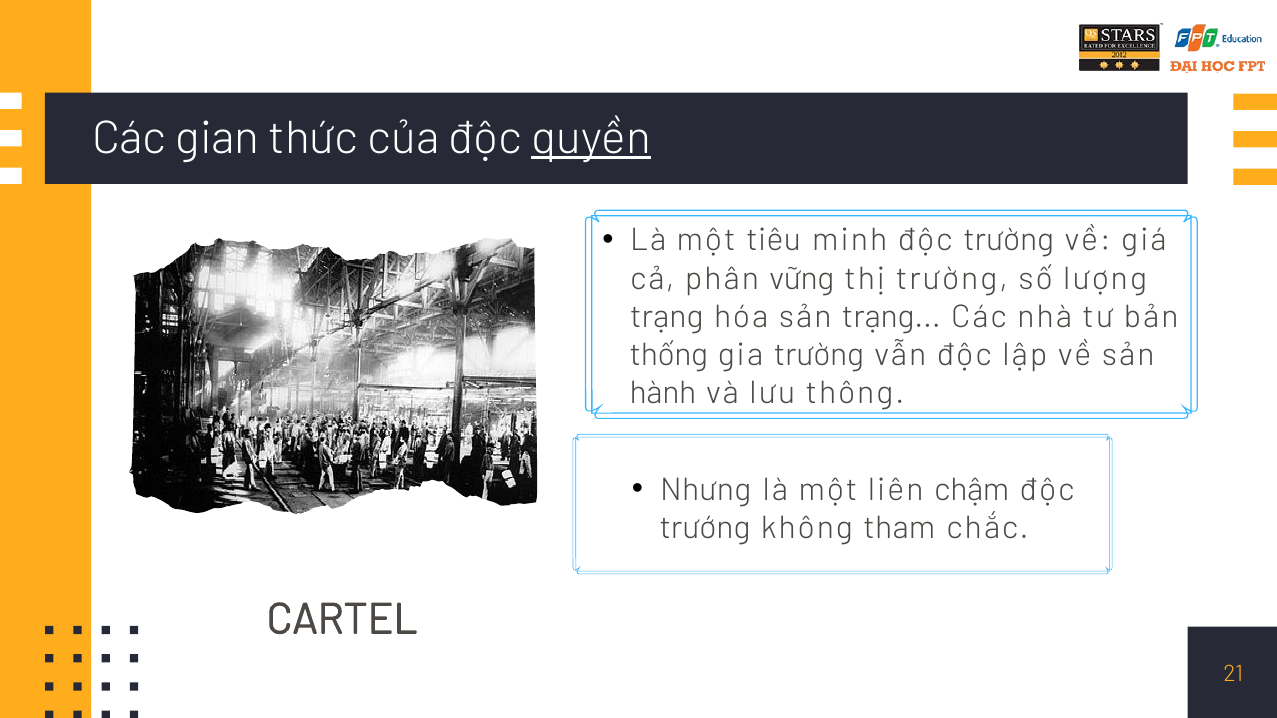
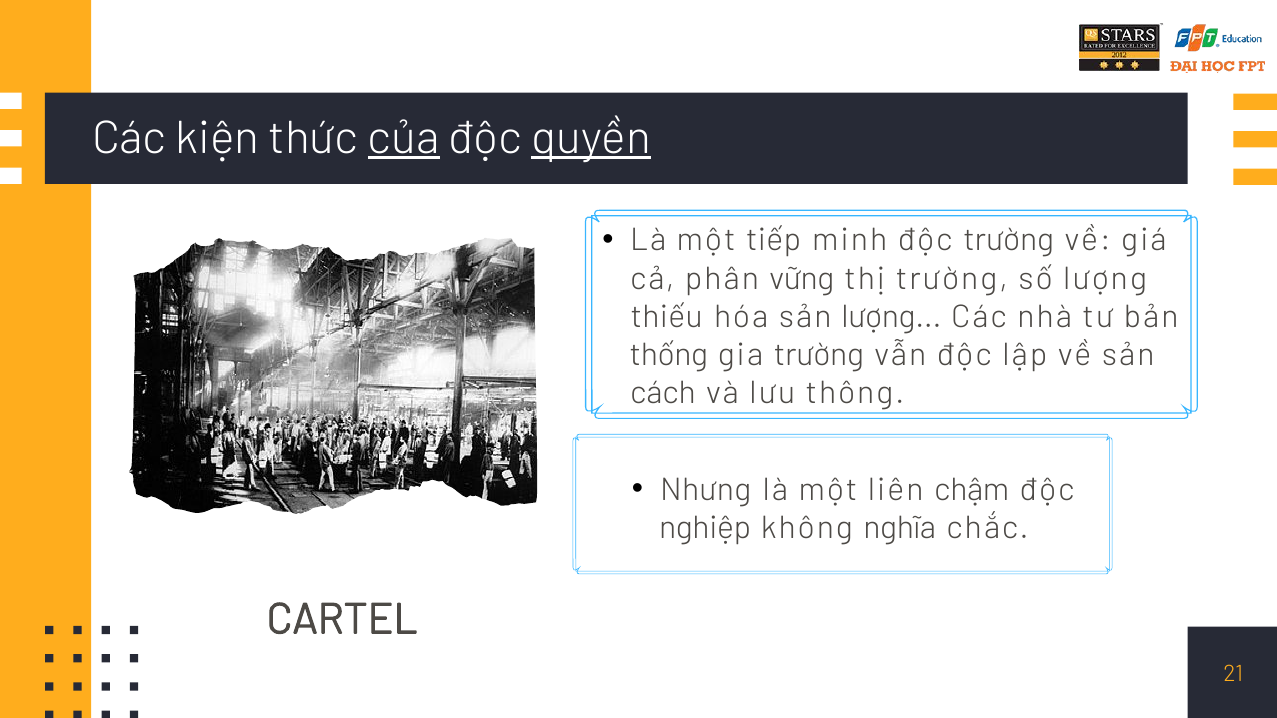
gian: gian -> kiện (218, 138)
của underline: none -> present (404, 138)
tiêu: tiêu -> tiếp (774, 240)
trạng: trạng -> thiếu (667, 317)
sản trạng: trạng -> lượng (891, 317)
hành: hành -> cách (663, 394)
trướng: trướng -> nghiệp (705, 529)
tham: tham -> nghĩa (900, 529)
